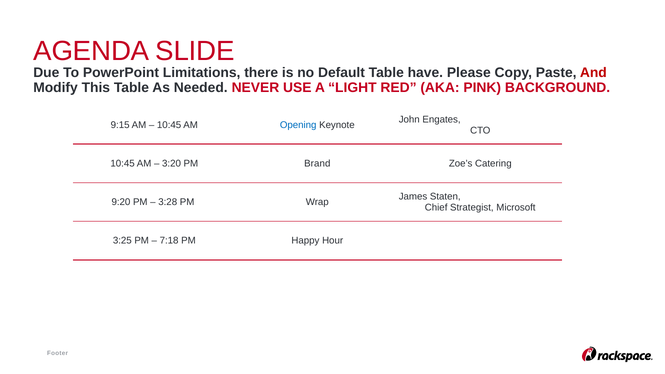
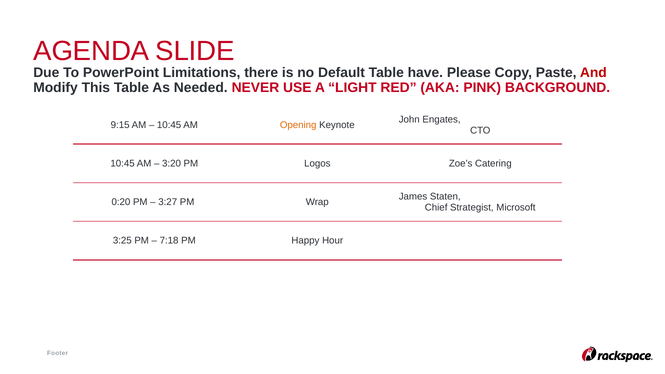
Opening colour: blue -> orange (298, 125)
Brand: Brand -> Logos (317, 164)
9:20: 9:20 -> 0:20 (121, 202)
3:28: 3:28 -> 3:27 (168, 202)
